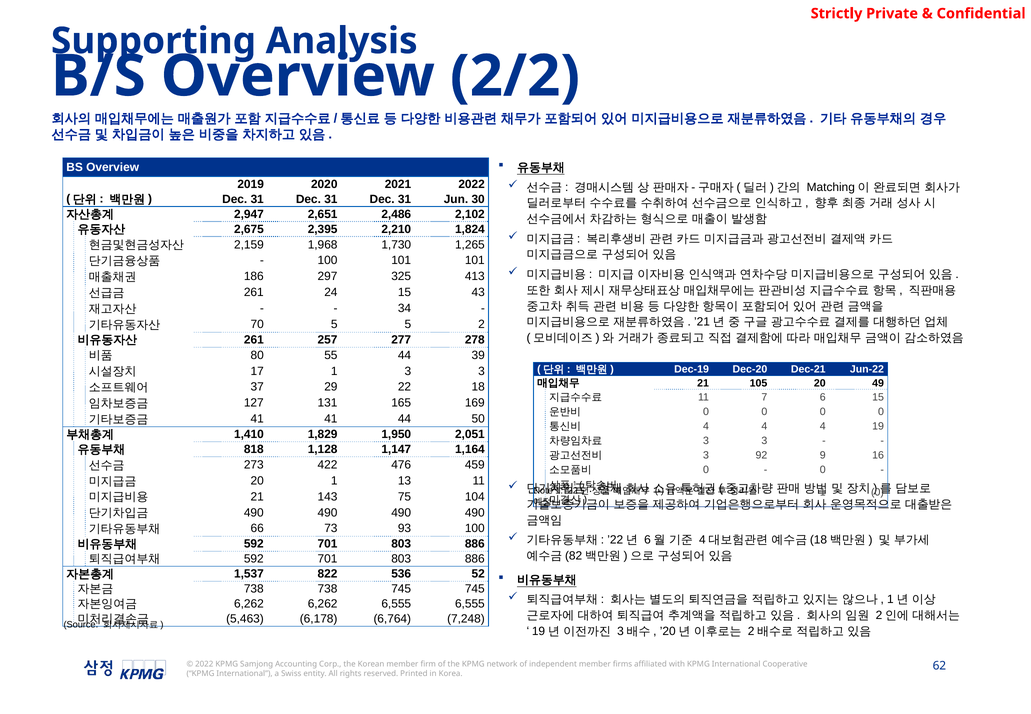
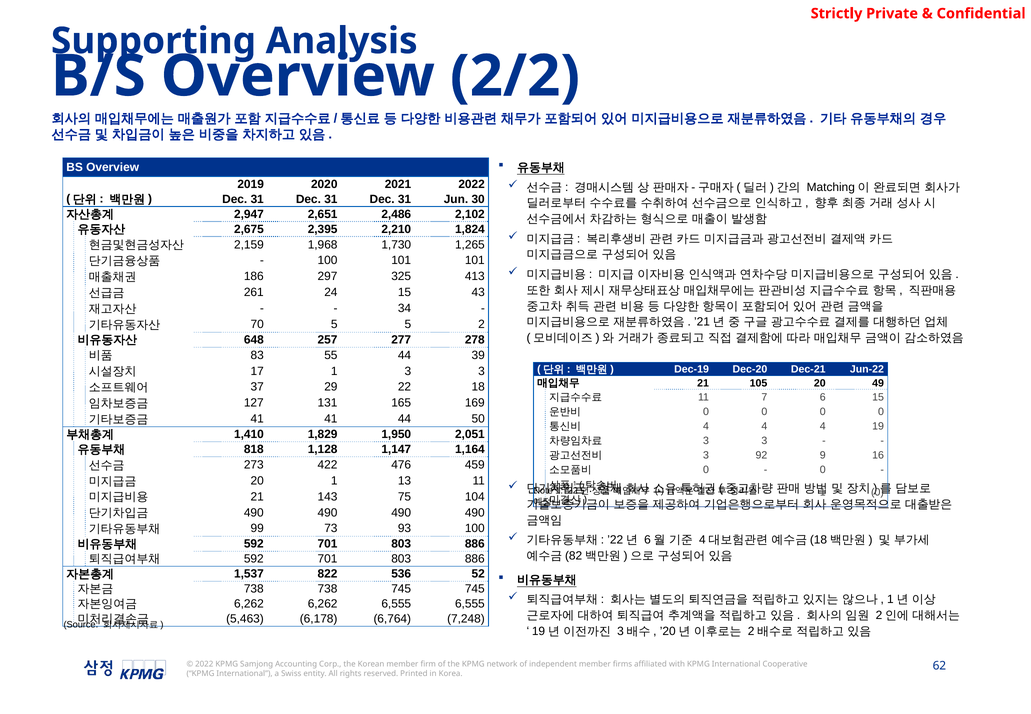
261: 261 -> 648 (254, 340)
80: 80 -> 83 (257, 355)
66: 66 -> 99 (257, 528)
